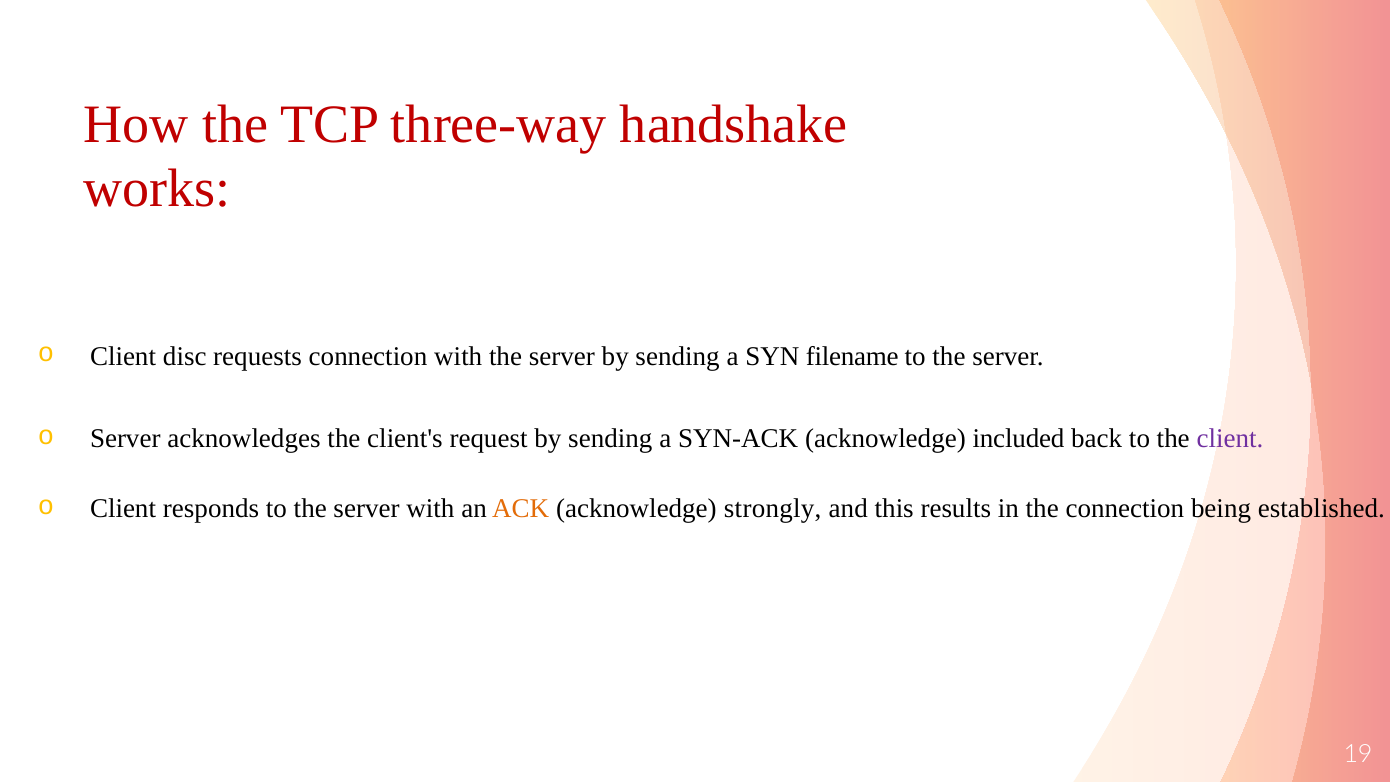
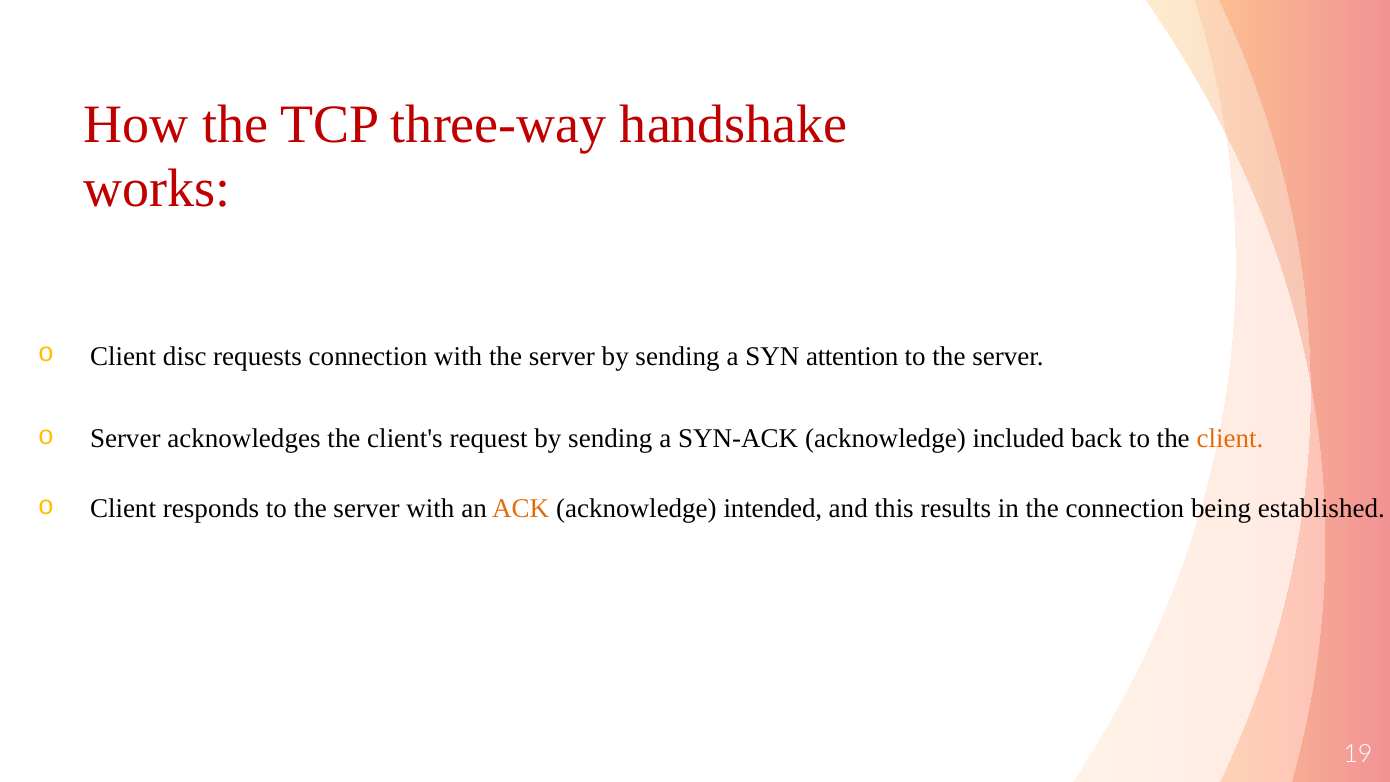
filename: filename -> attention (852, 357)
client colour: purple -> orange (1230, 439)
strongly: strongly -> intended (773, 509)
